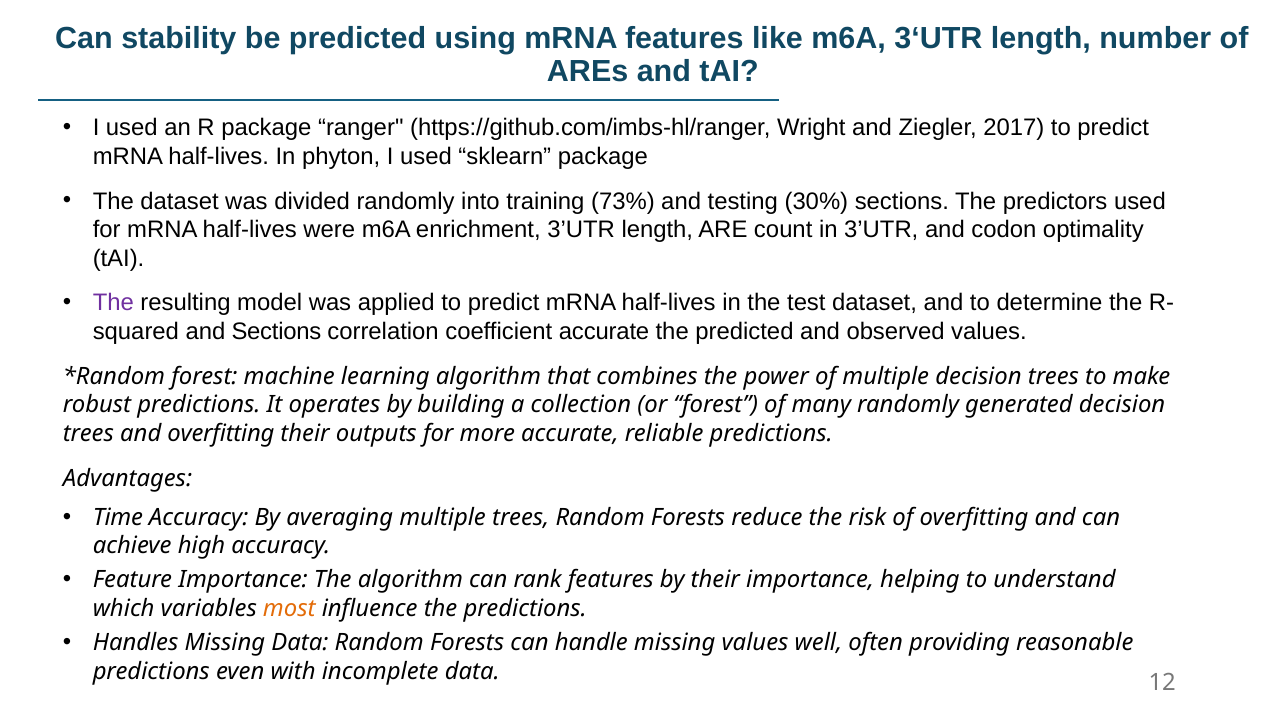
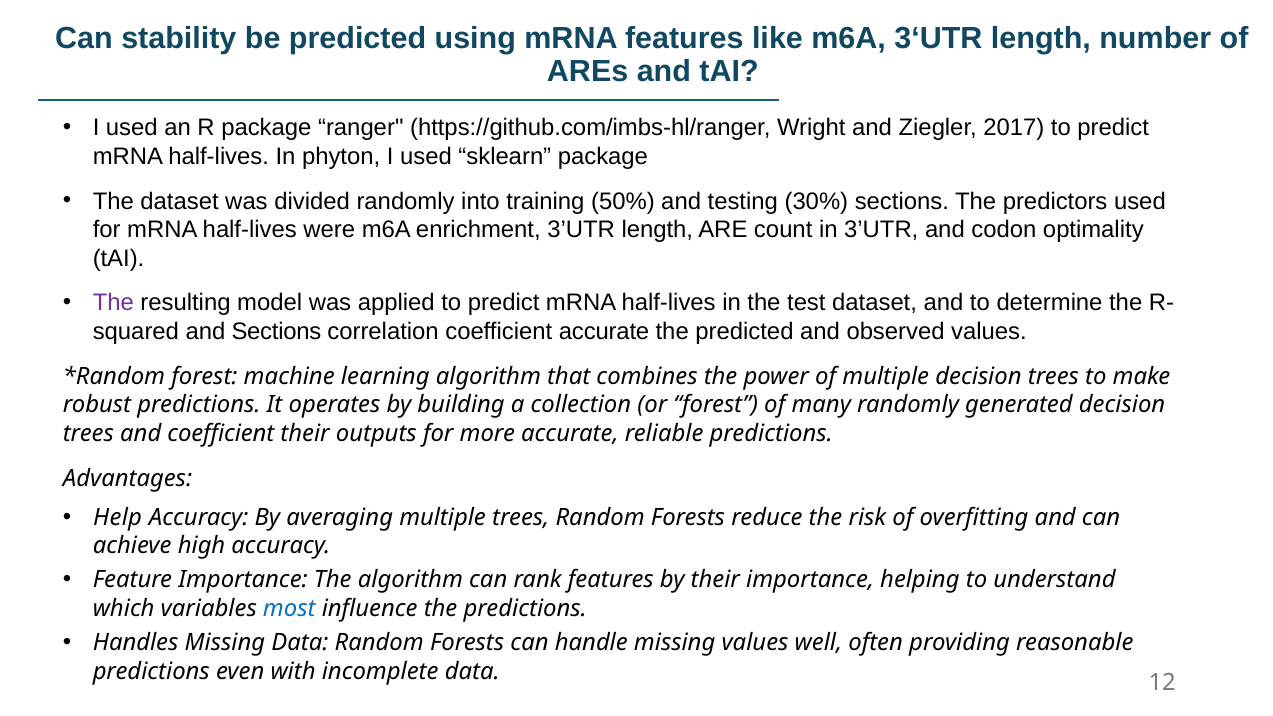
73%: 73% -> 50% (623, 201)
and overfitting: overfitting -> coefficient (221, 434)
Time: Time -> Help (118, 517)
most colour: orange -> blue (289, 609)
